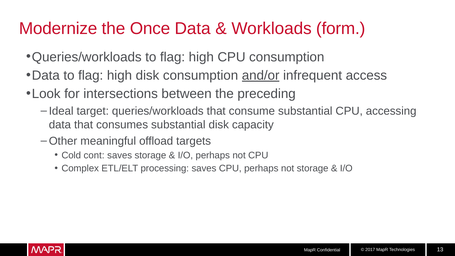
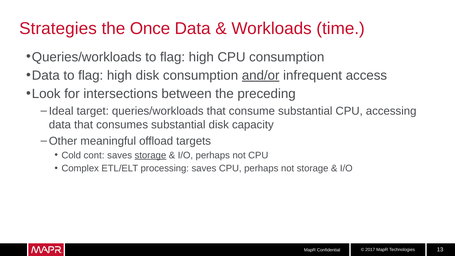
Modernize: Modernize -> Strategies (58, 29)
form: form -> time (341, 29)
storage underline: none -> present (150, 155)
